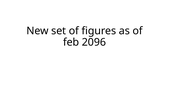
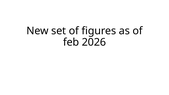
2096: 2096 -> 2026 (94, 42)
